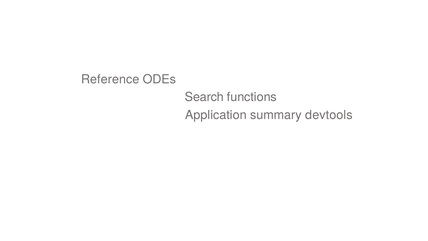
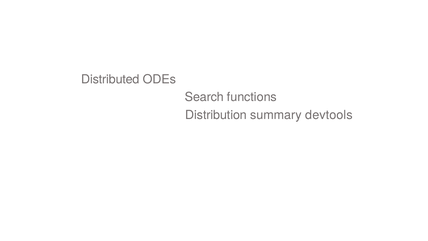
Reference: Reference -> Distributed (110, 79)
Application: Application -> Distribution (216, 115)
